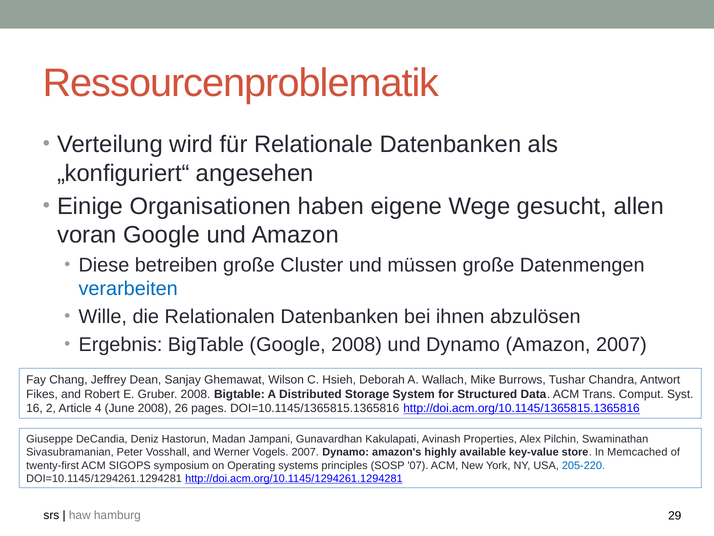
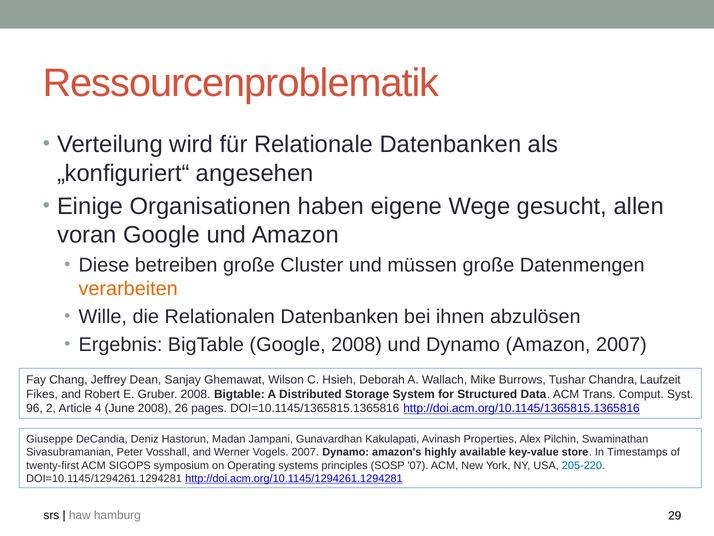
verarbeiten colour: blue -> orange (128, 289)
Antwort: Antwort -> Laufzeit (660, 379)
16: 16 -> 96 (34, 408)
Memcached: Memcached -> Timestamps (637, 452)
